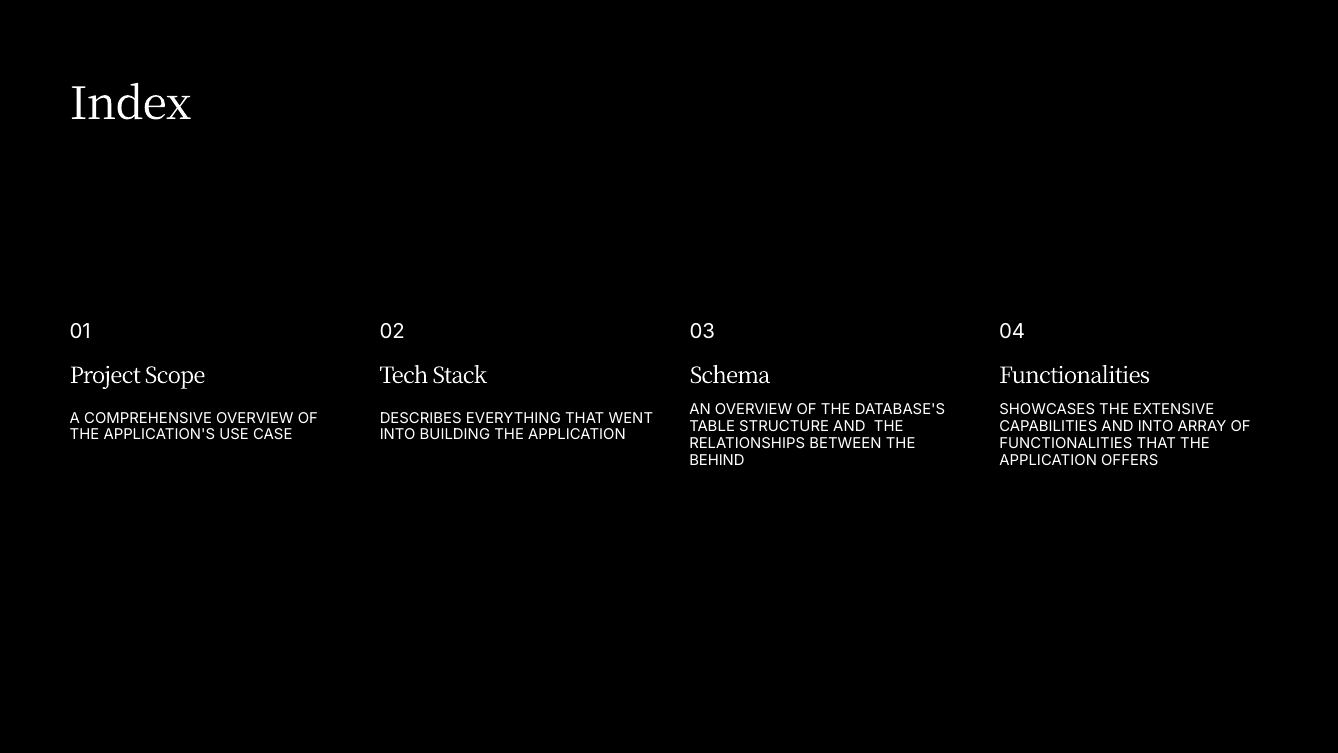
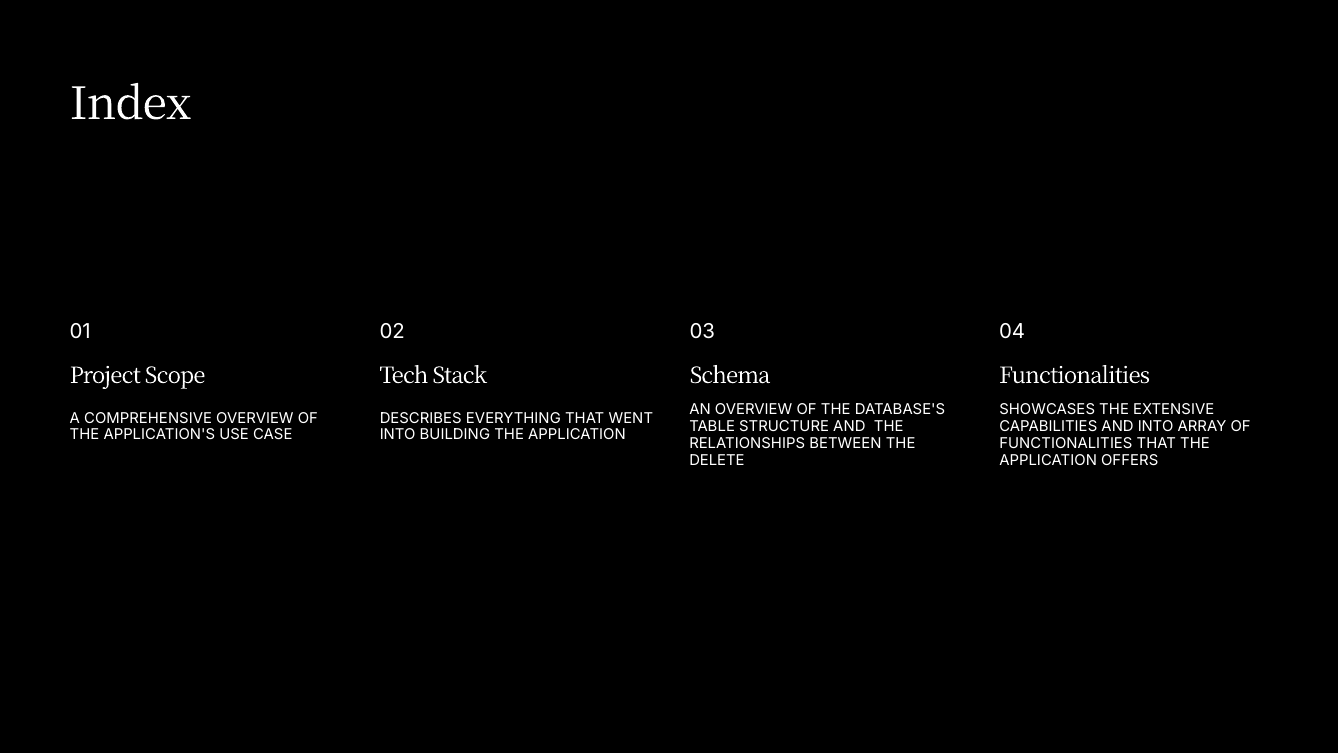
BEHIND: BEHIND -> DELETE (717, 460)
